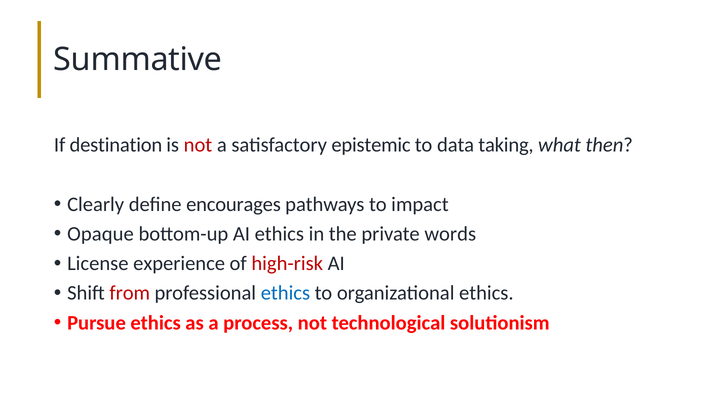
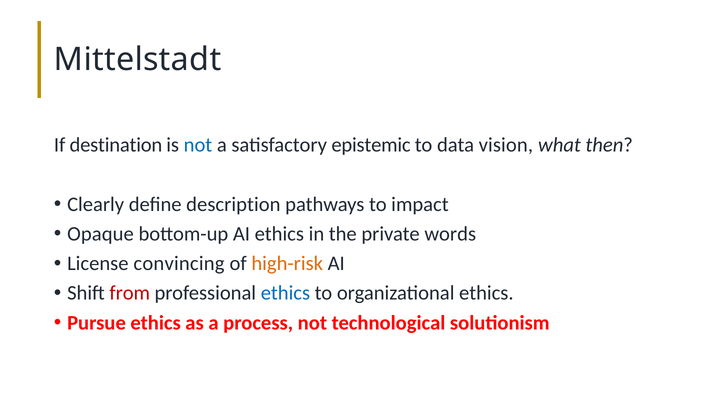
Summative: Summative -> Mittelstadt (138, 59)
not colour: red -> blue (198, 145)
taking: taking -> vision (506, 145)
encourages: encourages -> description (233, 204)
experience: experience -> convincing (179, 263)
high-risk colour: red -> orange (287, 263)
